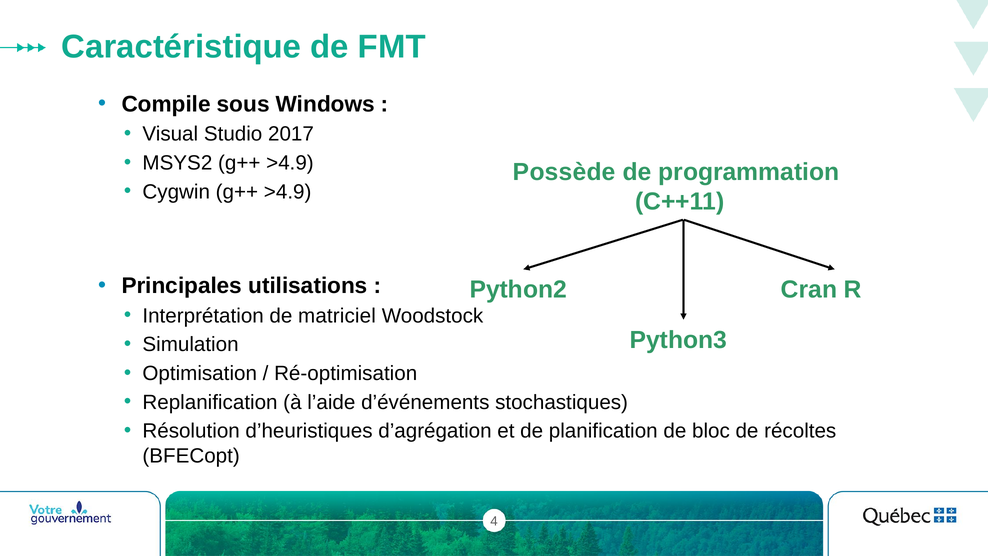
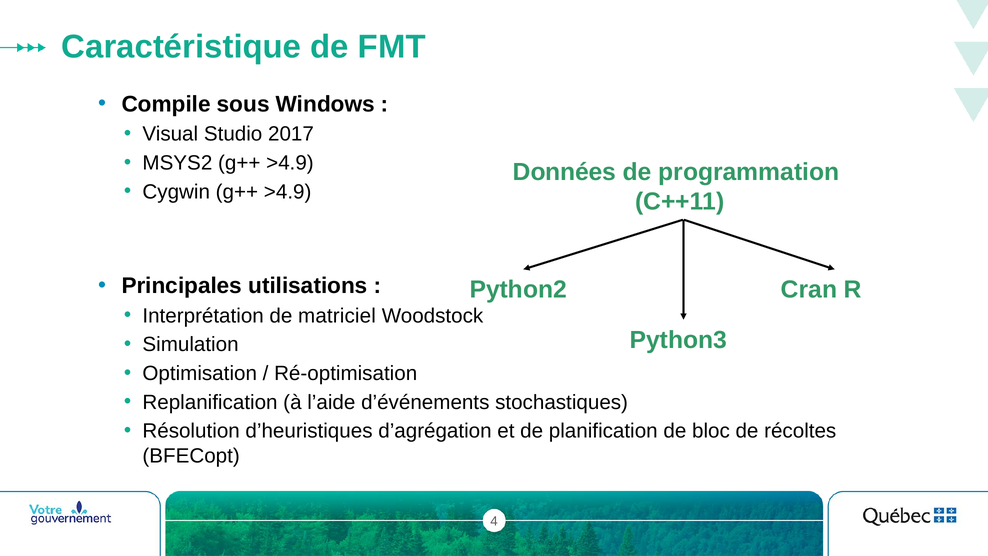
Possède: Possède -> Données (564, 172)
